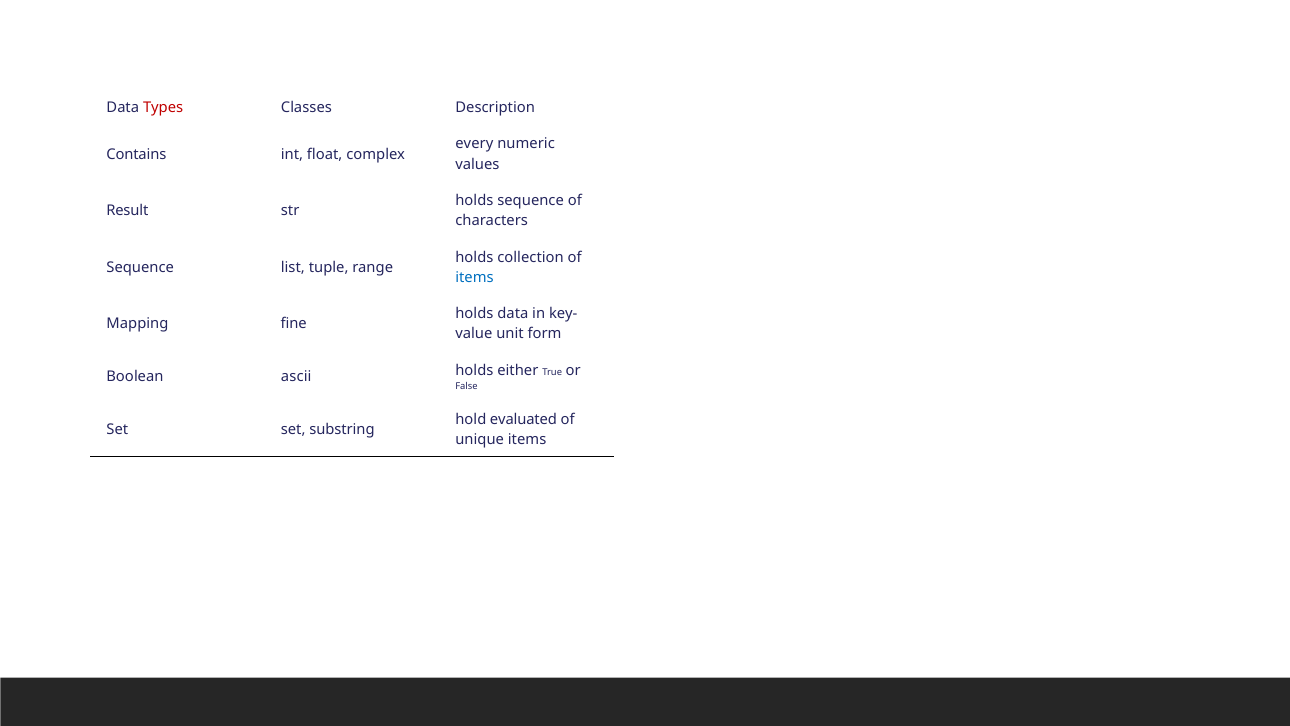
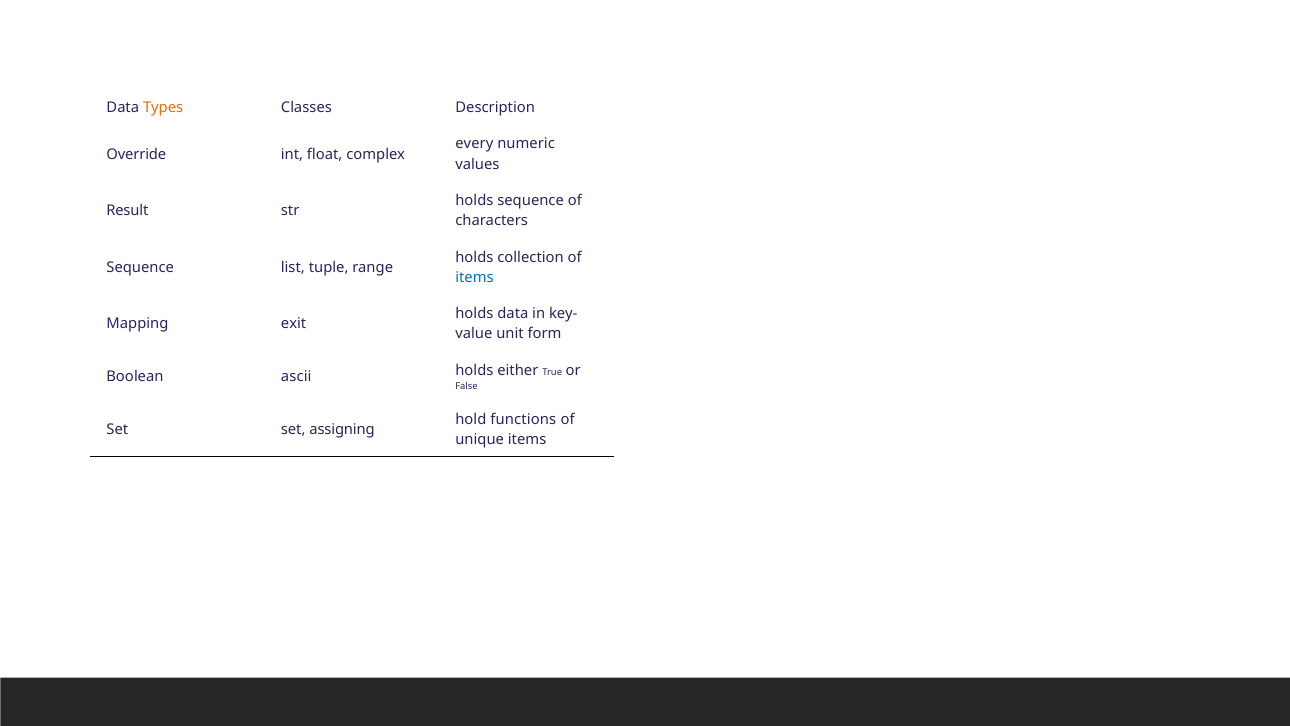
Types colour: red -> orange (163, 108)
Contains: Contains -> Override (136, 154)
fine: fine -> exit (294, 324)
evaluated: evaluated -> functions (523, 419)
substring: substring -> assigning (342, 429)
